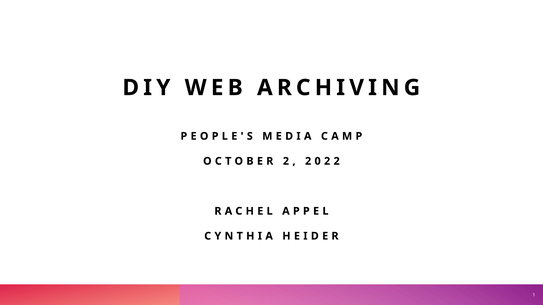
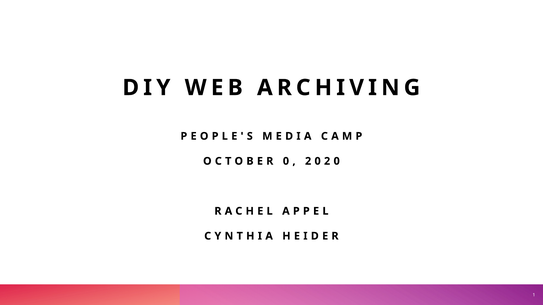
2: 2 -> 0 (286, 161)
2: 2 -> 0 (337, 161)
